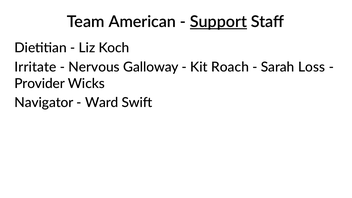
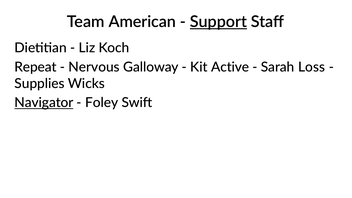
Irritate: Irritate -> Repeat (36, 67)
Roach: Roach -> Active (230, 67)
Provider: Provider -> Supplies (40, 84)
Navigator underline: none -> present (44, 103)
Ward: Ward -> Foley (102, 103)
